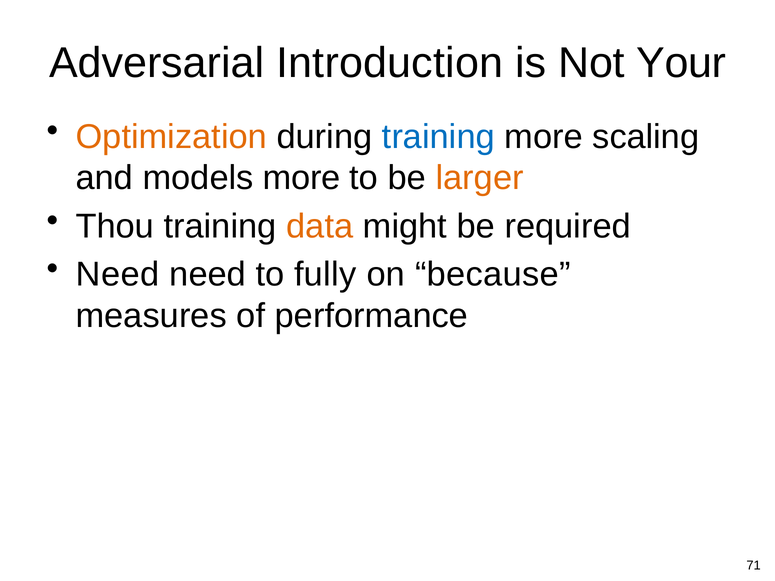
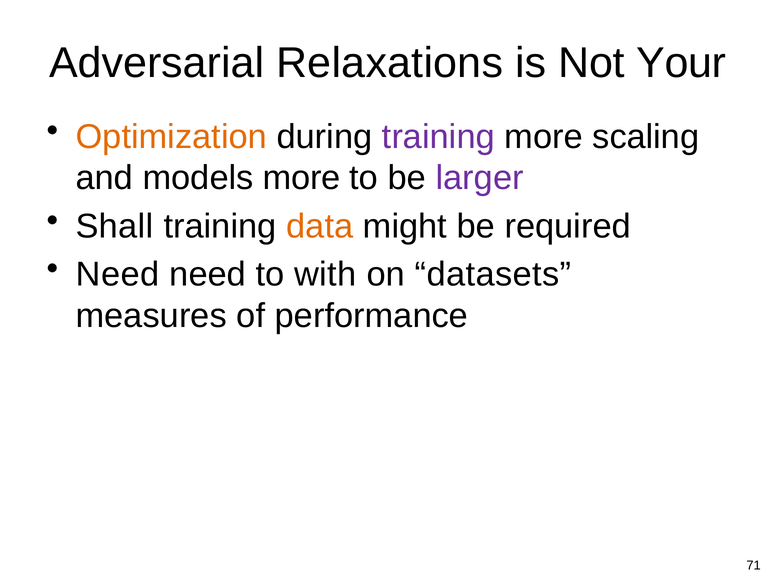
Introduction: Introduction -> Relaxations (390, 63)
training colour: blue -> purple (438, 137)
larger colour: orange -> purple (480, 178)
Thou: Thou -> Shall (115, 226)
fully: fully -> with (325, 275)
because: because -> datasets (493, 275)
